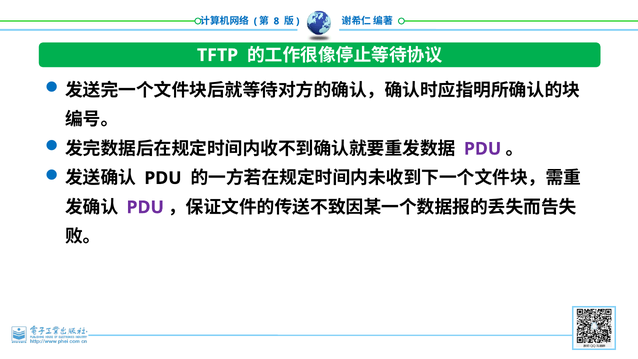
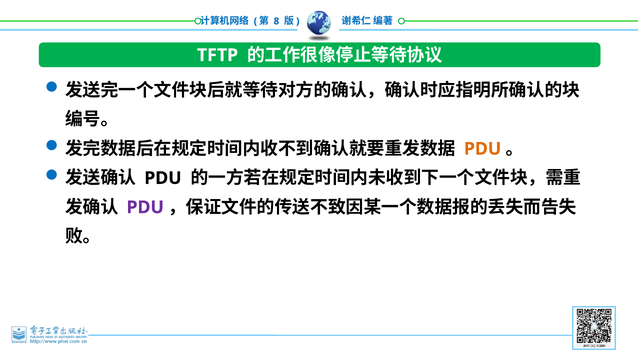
PDU colour: purple -> orange (483, 149)
